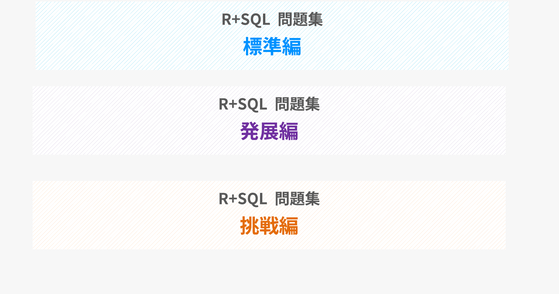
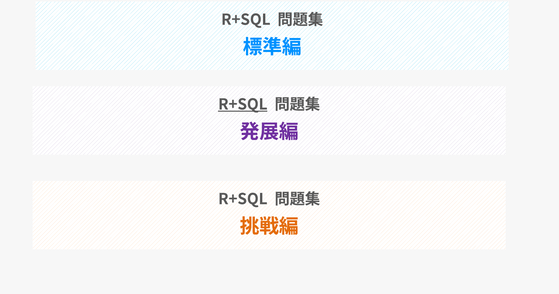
R+SQL underline: none -> present (243, 104)
